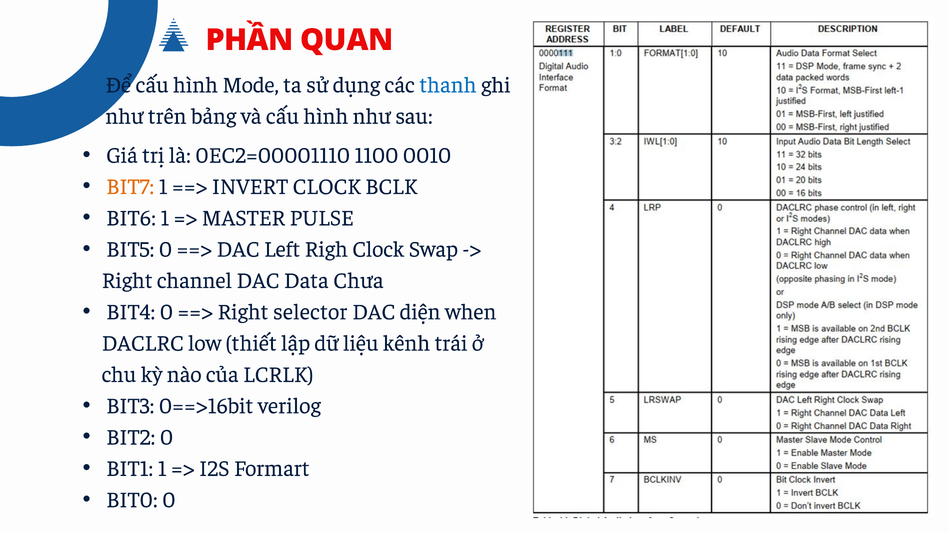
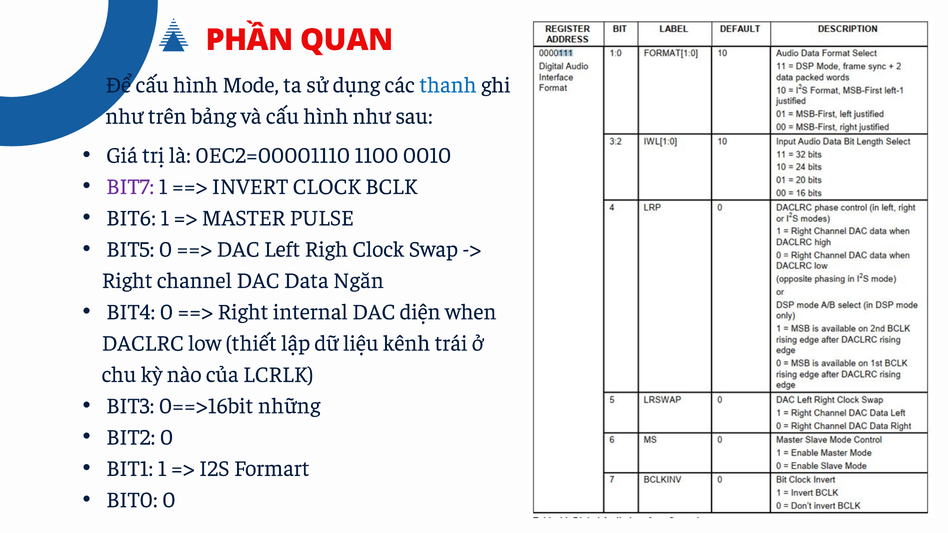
BIT7 colour: orange -> purple (130, 187)
Chưa: Chưa -> Ngăn (358, 281)
selector: selector -> internal (310, 312)
verilog: verilog -> những (289, 406)
